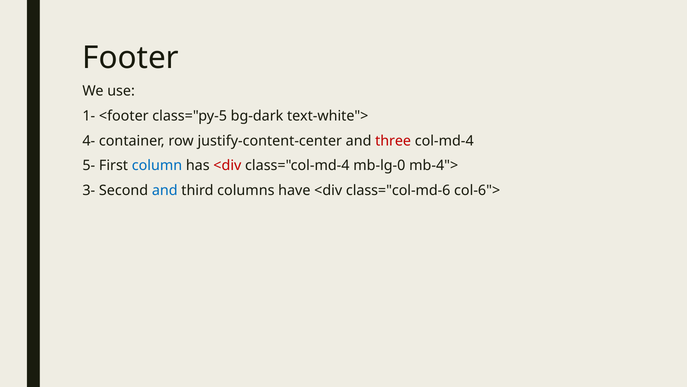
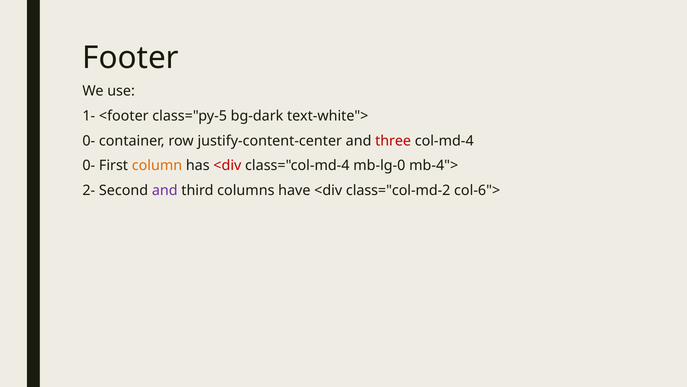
4-: 4- -> 0- (89, 141)
5-: 5- -> 0- (89, 165)
column colour: blue -> orange (157, 165)
3-: 3- -> 2- (89, 190)
and colour: blue -> purple (165, 190)
class="col-md-6: class="col-md-6 -> class="col-md-2 (398, 190)
